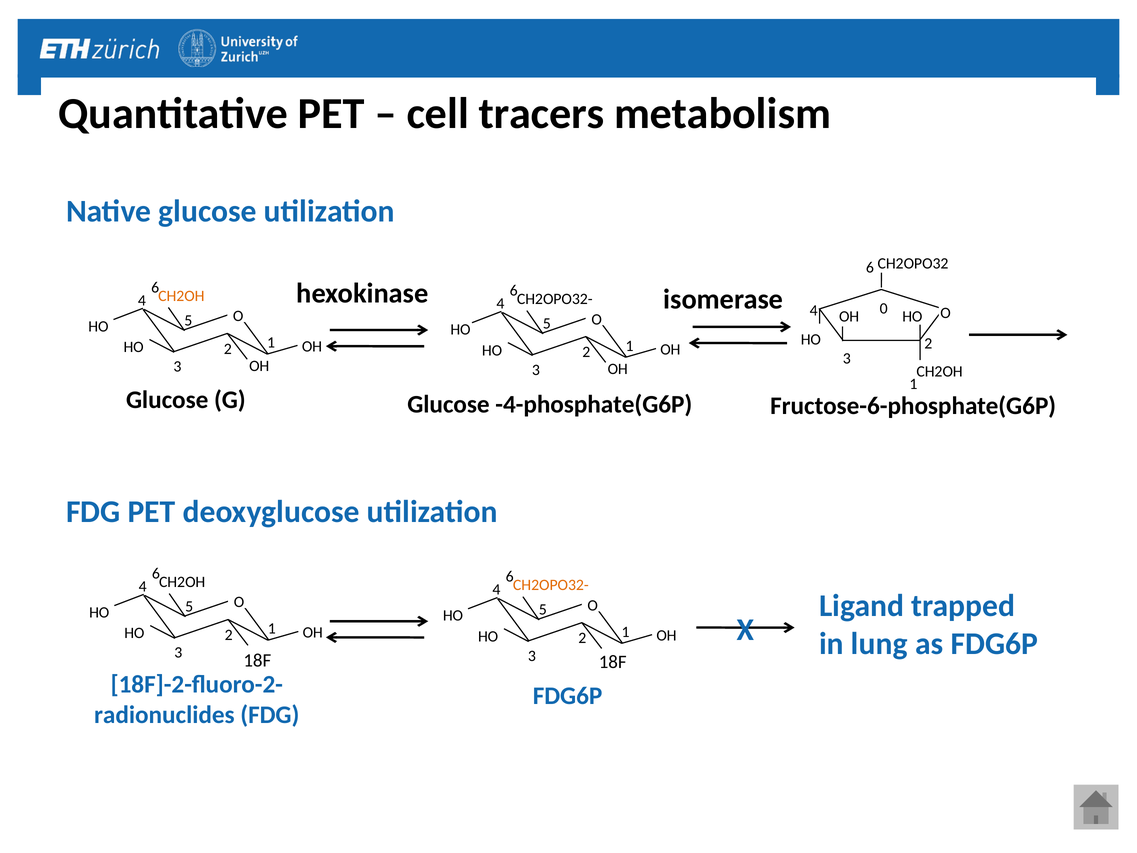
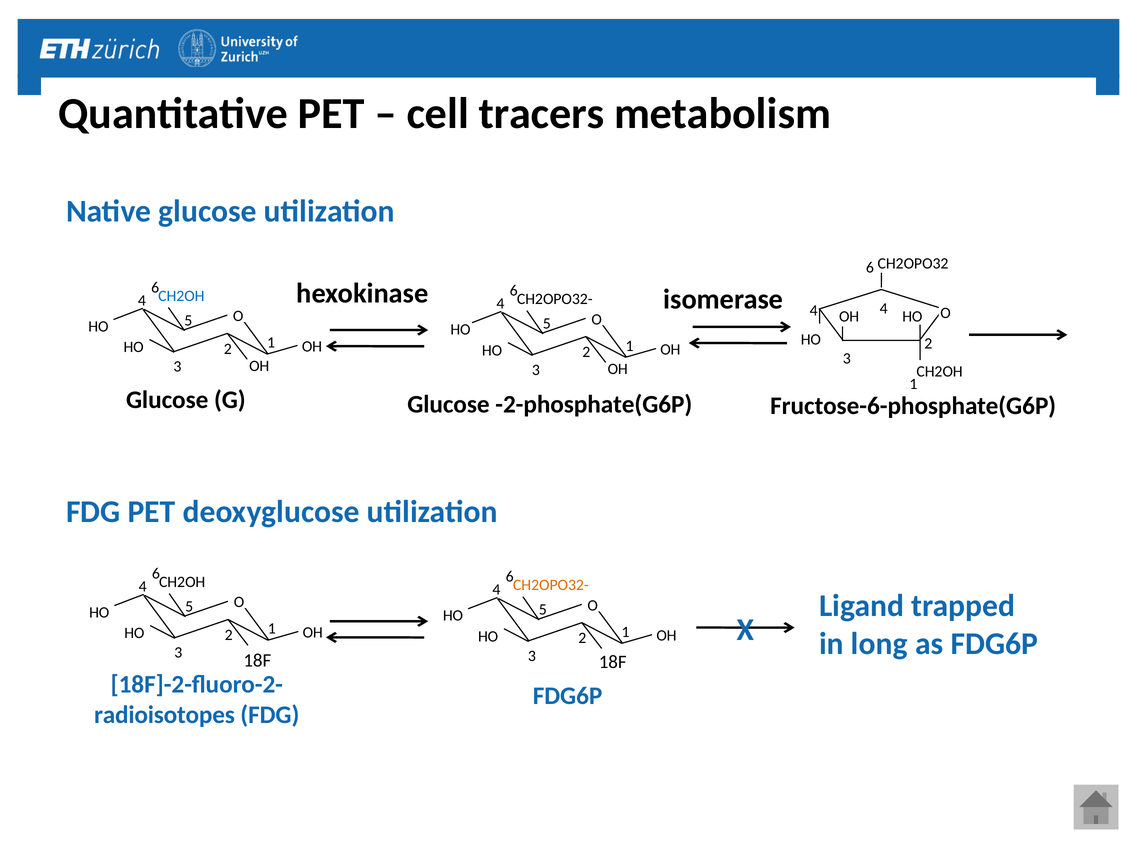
CH2OH colour: orange -> blue (181, 296)
4 0: 0 -> 4 (884, 308)
-4-phosphate(G6P: -4-phosphate(G6P -> -2-phosphate(G6P (594, 404)
lung: lung -> long (879, 644)
radionuclides: radionuclides -> radioisotopes (164, 715)
